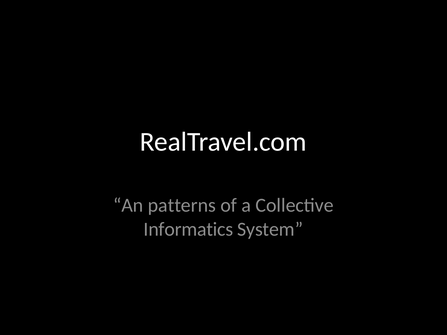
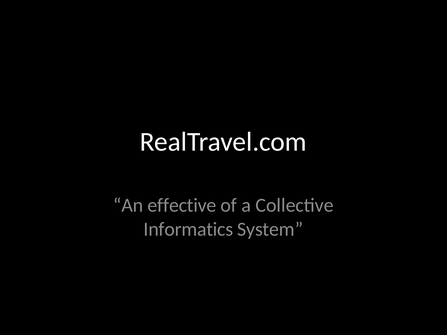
patterns: patterns -> effective (182, 206)
